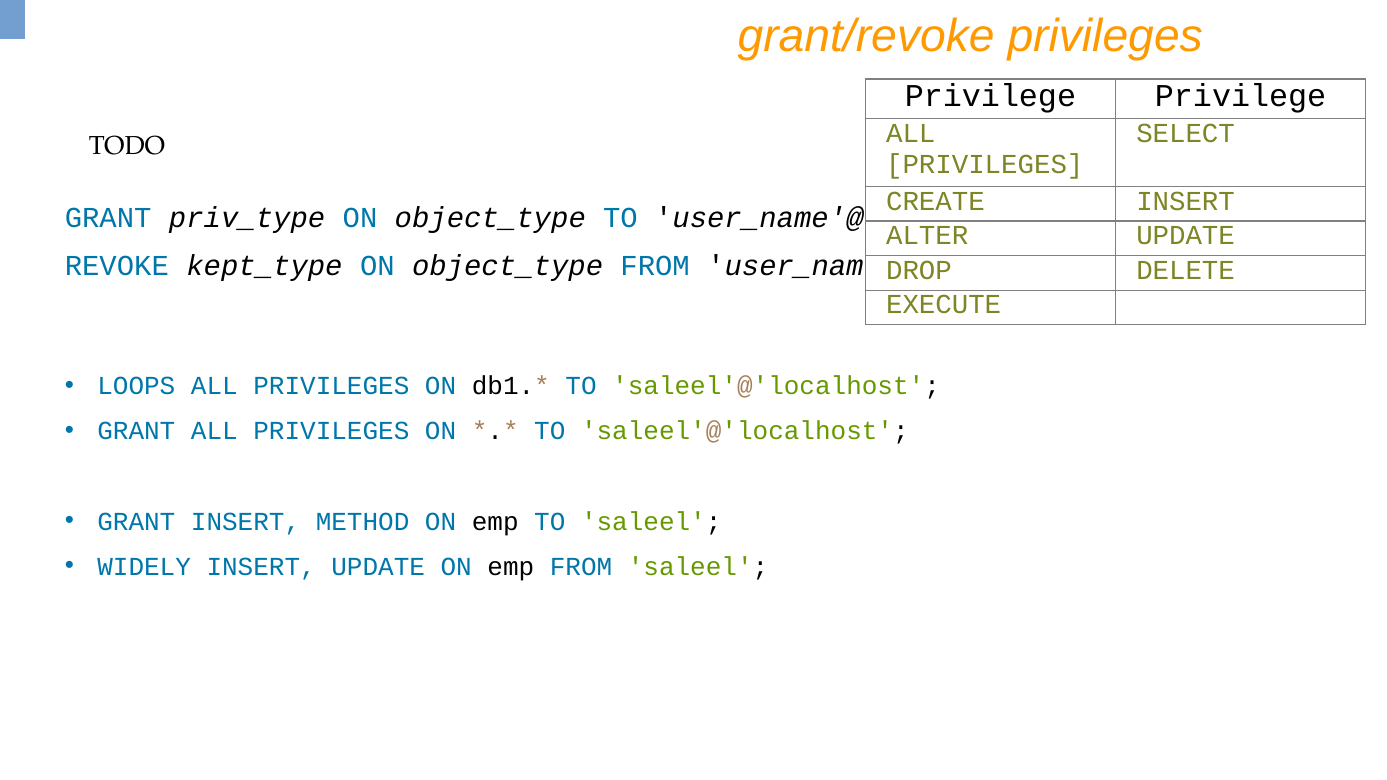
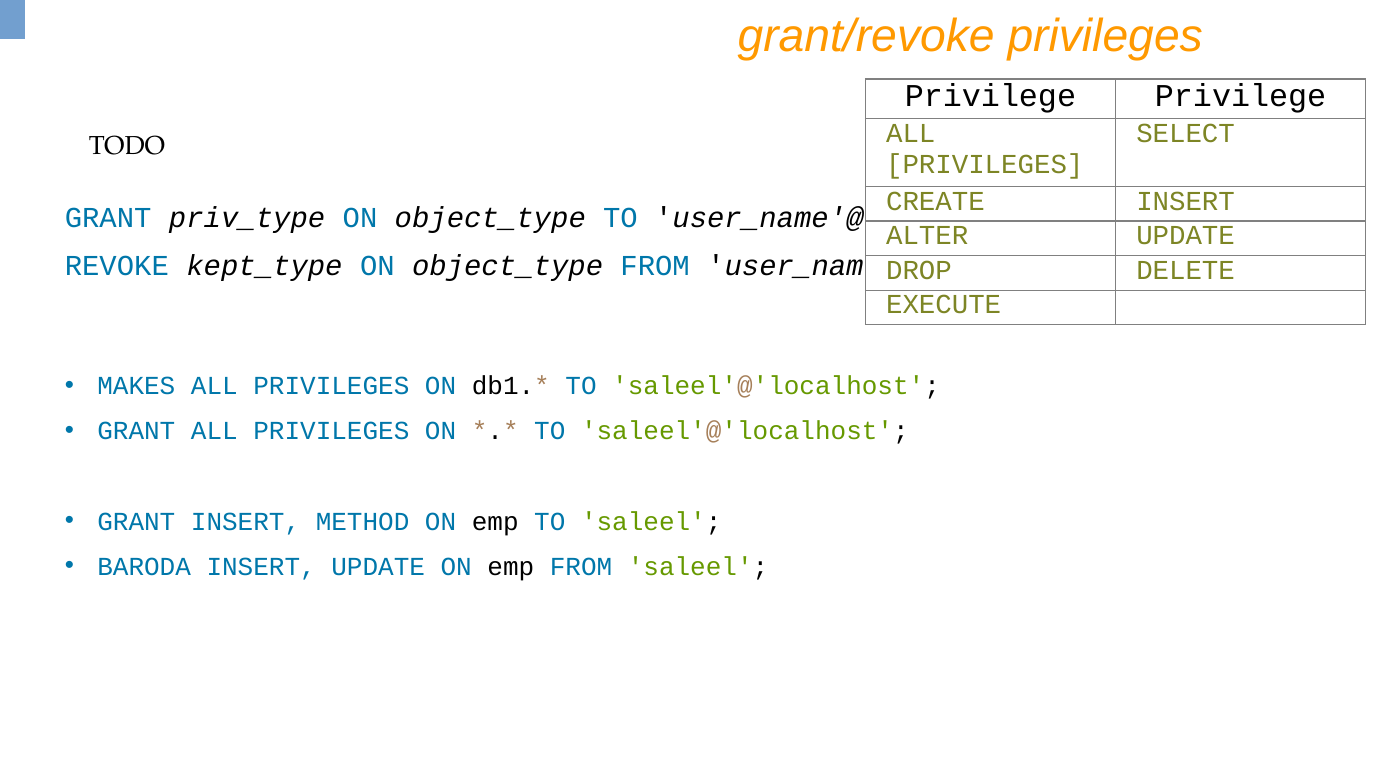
LOOPS: LOOPS -> MAKES (136, 386)
WIDELY: WIDELY -> BARODA (144, 567)
